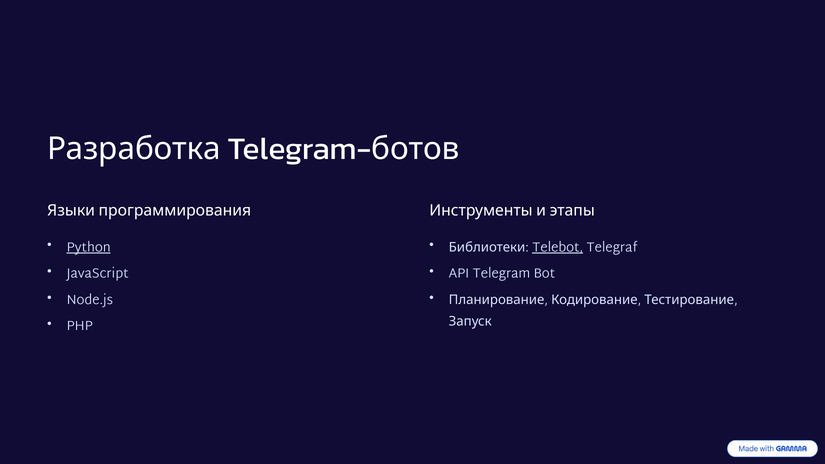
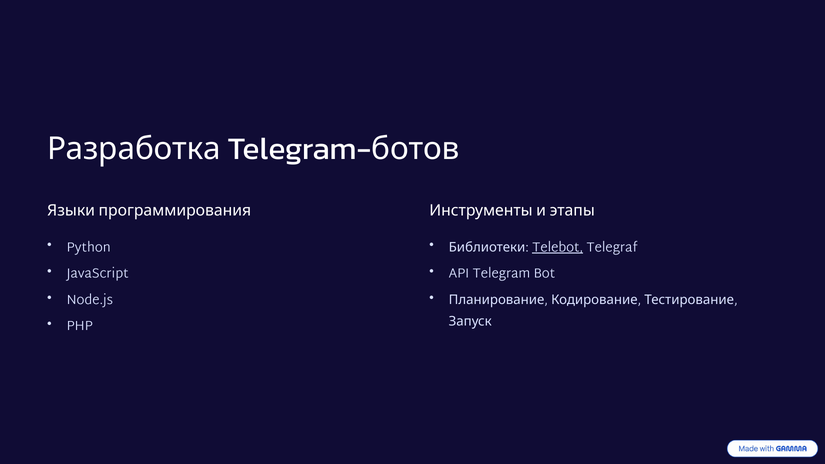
Python underline: present -> none (89, 247)
